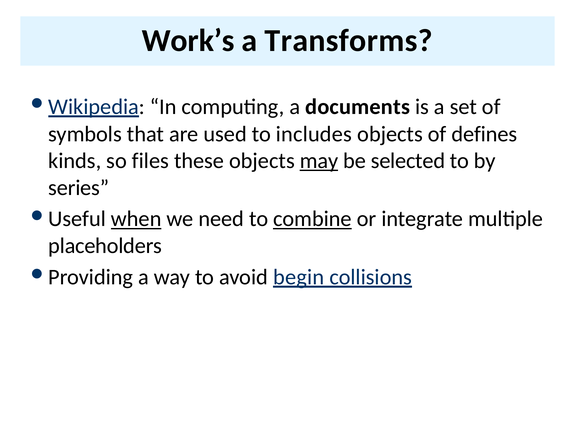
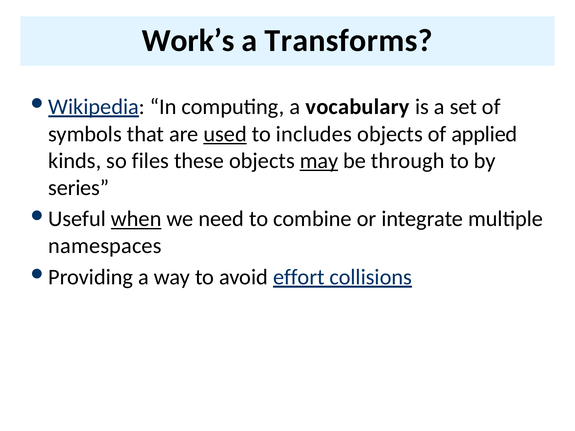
documents: documents -> vocabulary (358, 107)
used underline: none -> present (225, 134)
defines: defines -> applied (484, 134)
selected: selected -> through (408, 161)
combine underline: present -> none (312, 219)
placeholders: placeholders -> namespaces (105, 246)
begin: begin -> effort (299, 277)
